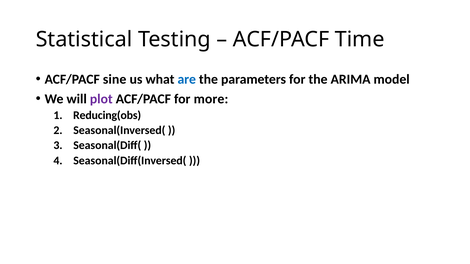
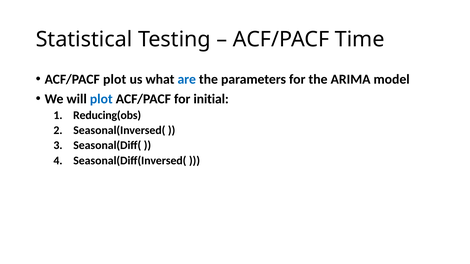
ACF/PACF sine: sine -> plot (115, 79)
plot colour: purple -> blue (101, 99)
more: more -> initial (211, 99)
